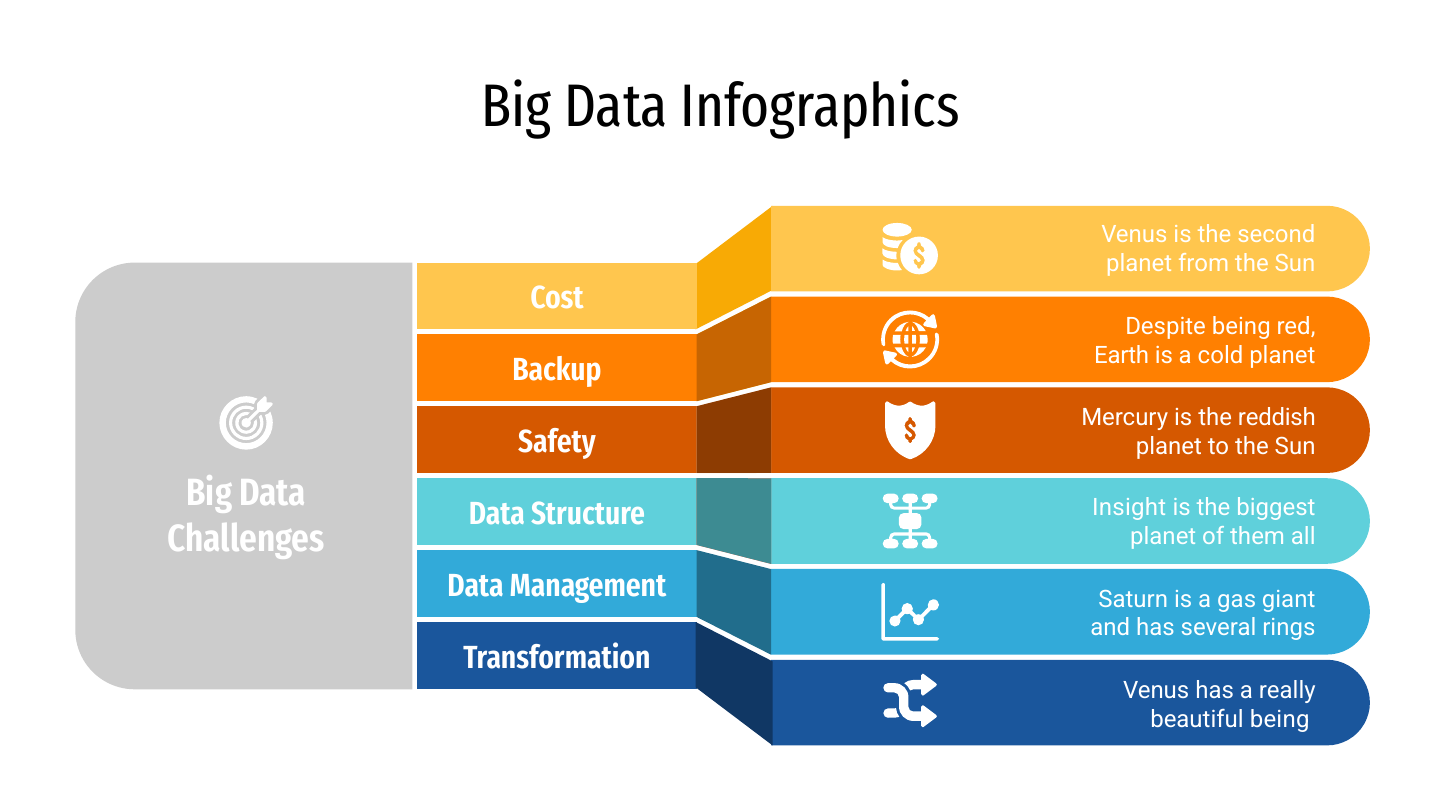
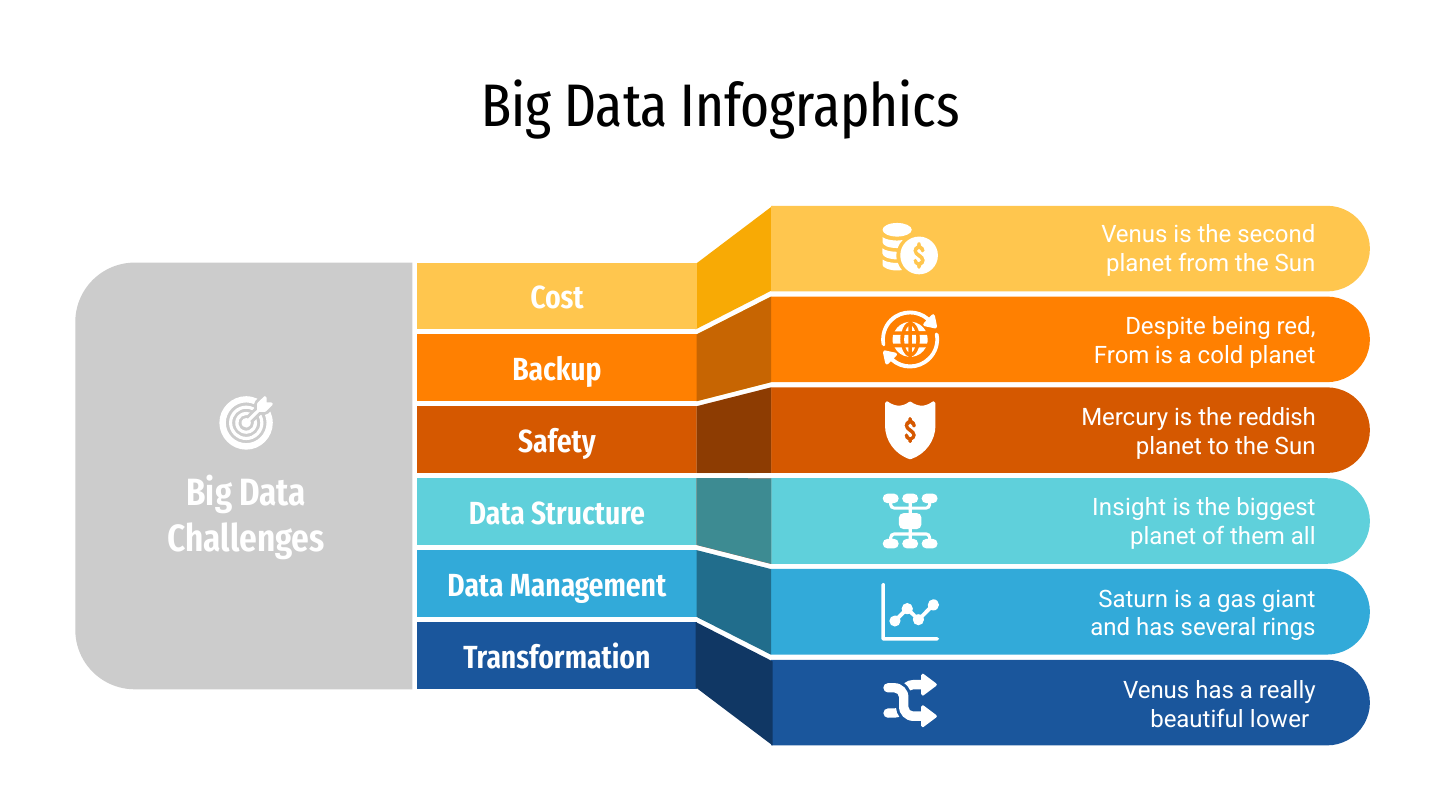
Earth: Earth -> From (1122, 356)
beautiful being: being -> lower (1280, 720)
